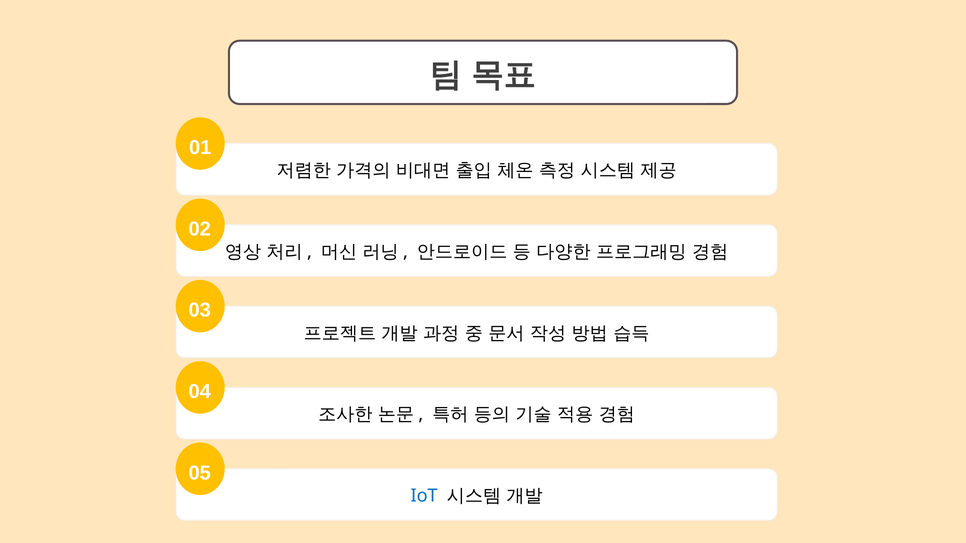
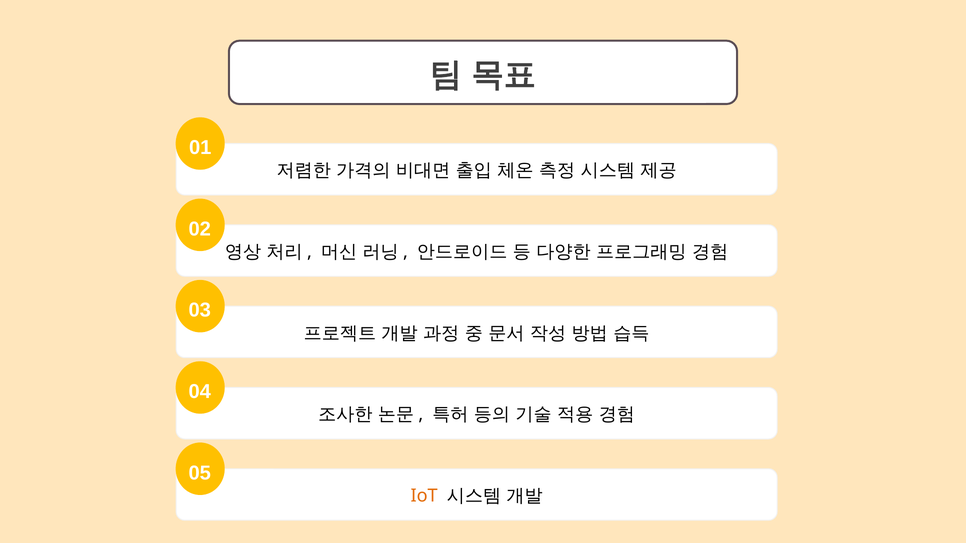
IoT colour: blue -> orange (424, 496)
